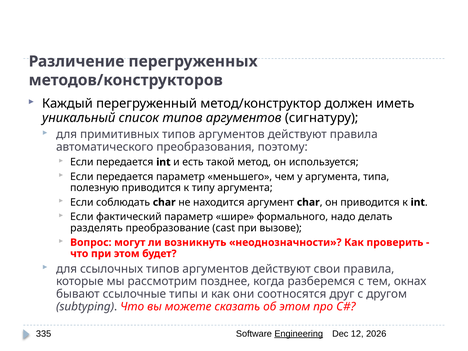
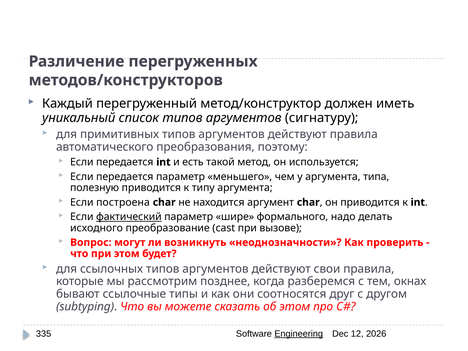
соблюдать: соблюдать -> построена (123, 202)
фактический underline: none -> present (129, 217)
разделять: разделять -> исходного (97, 228)
